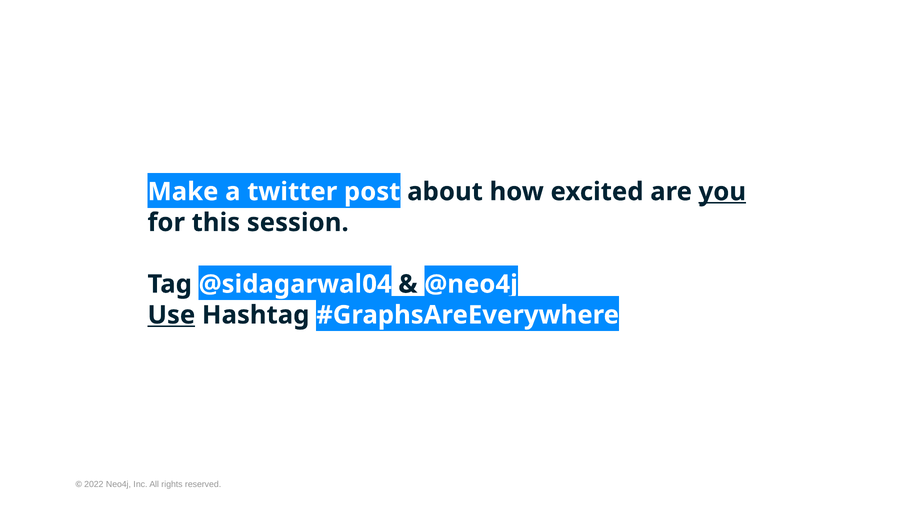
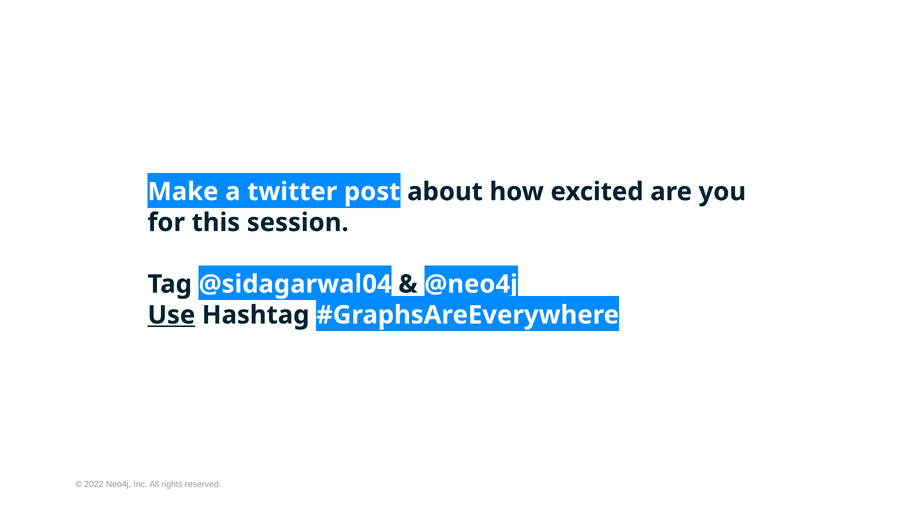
you underline: present -> none (722, 192)
